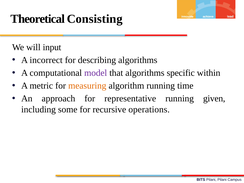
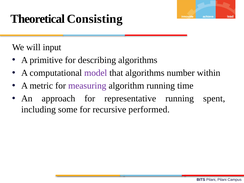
incorrect: incorrect -> primitive (46, 60)
specific: specific -> number (181, 73)
measuring colour: orange -> purple (87, 86)
given: given -> spent (214, 99)
operations: operations -> performed (149, 110)
